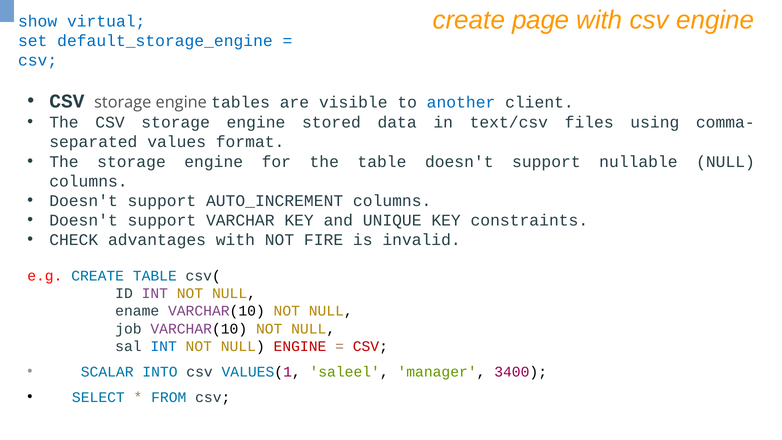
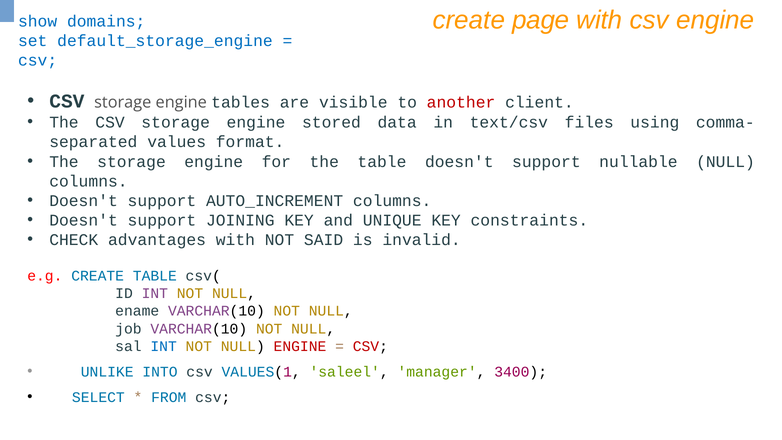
virtual: virtual -> domains (106, 21)
another colour: blue -> red (461, 102)
VARCHAR: VARCHAR -> JOINING (240, 220)
FIRE: FIRE -> SAID (324, 240)
SCALAR: SCALAR -> UNLIKE (107, 372)
